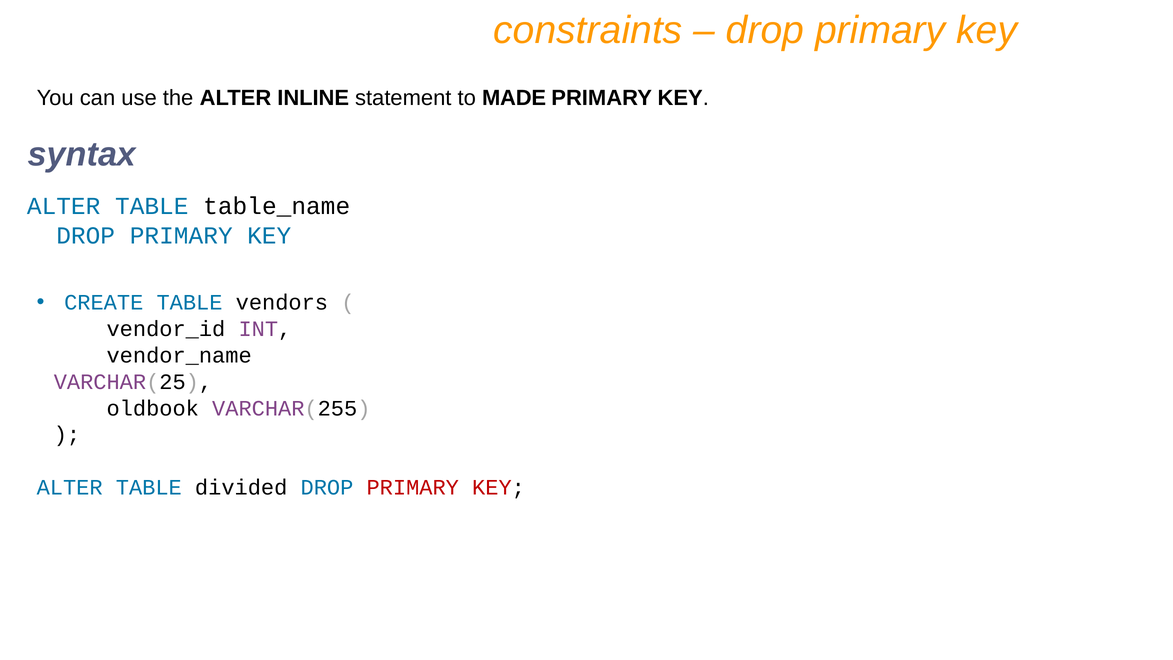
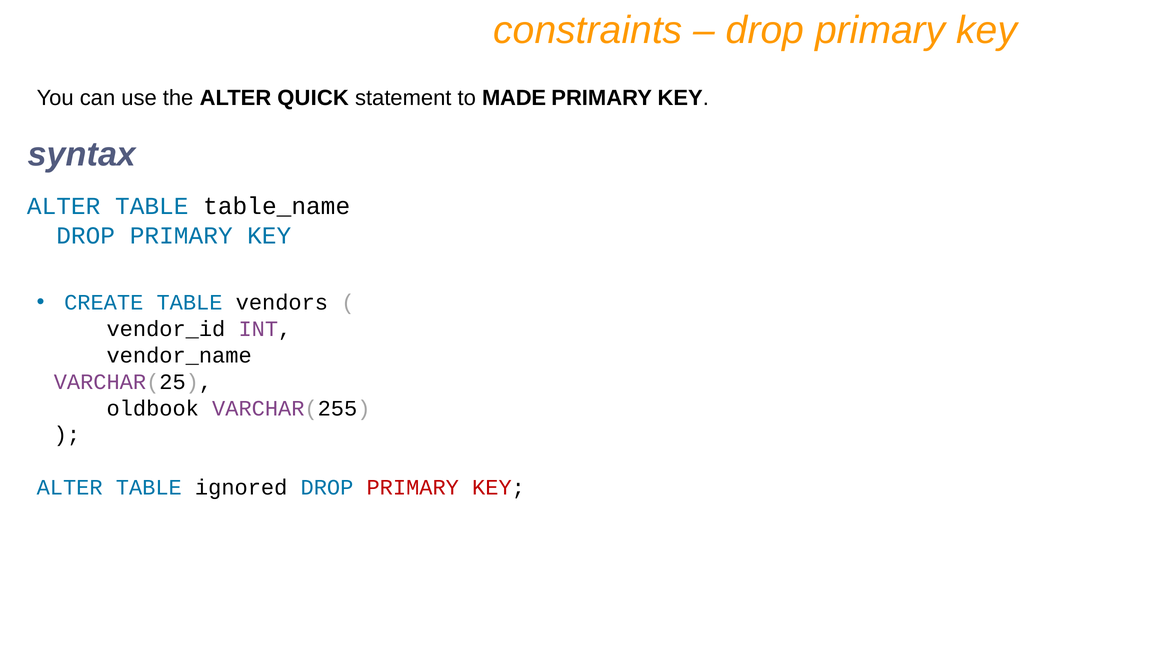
INLINE: INLINE -> QUICK (313, 98)
divided: divided -> ignored (241, 487)
